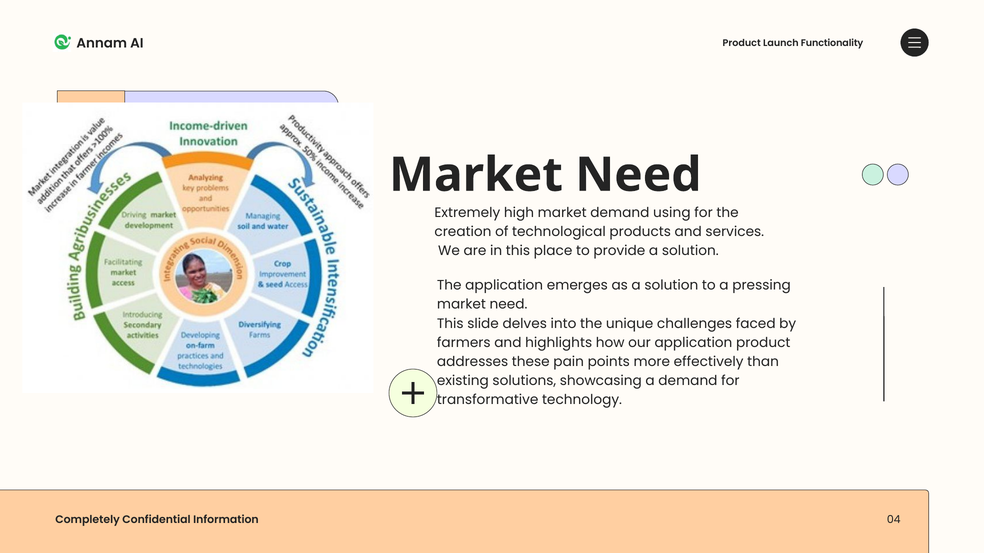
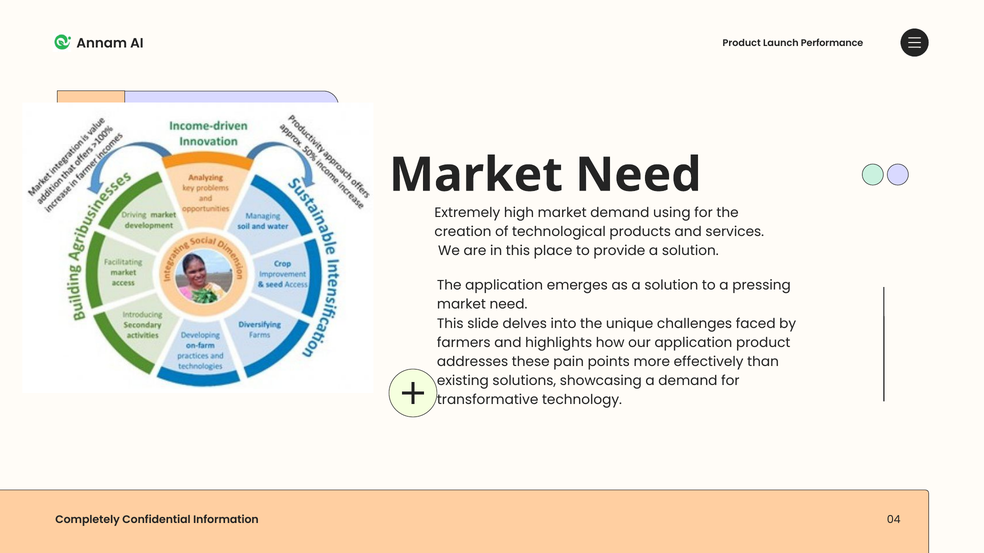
Functionality: Functionality -> Performance (832, 43)
